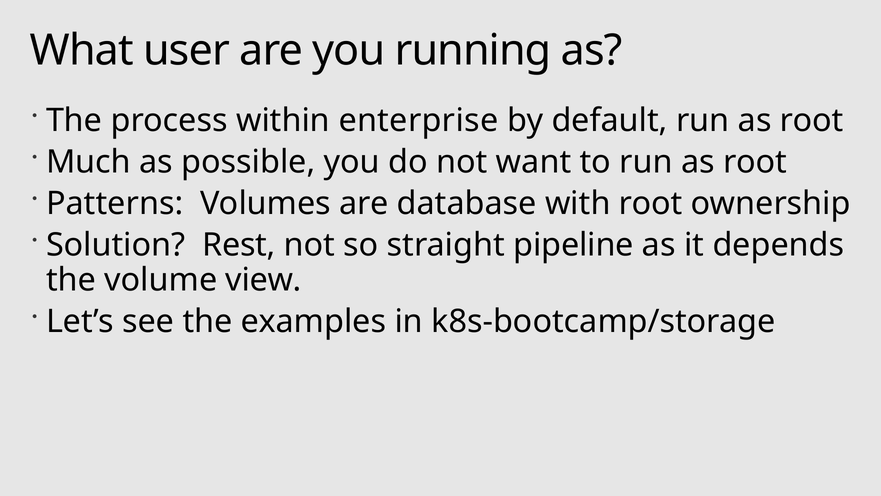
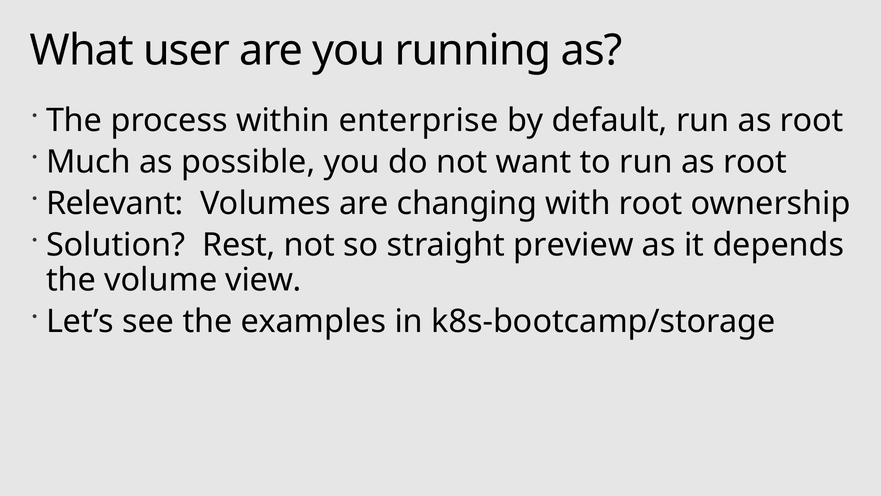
Patterns: Patterns -> Relevant (115, 203)
database: database -> changing (467, 203)
pipeline: pipeline -> preview (573, 245)
